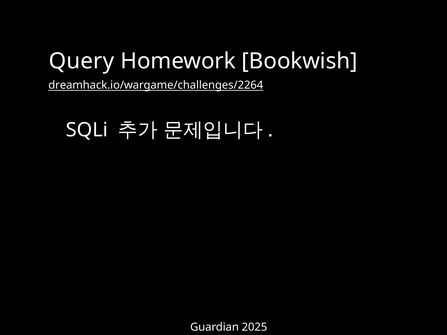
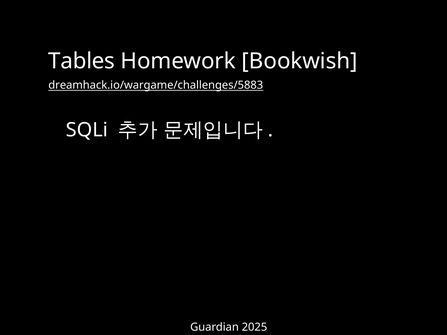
Query: Query -> Tables (82, 61)
dreamhack.io/wargame/challenges/2264: dreamhack.io/wargame/challenges/2264 -> dreamhack.io/wargame/challenges/5883 (156, 85)
